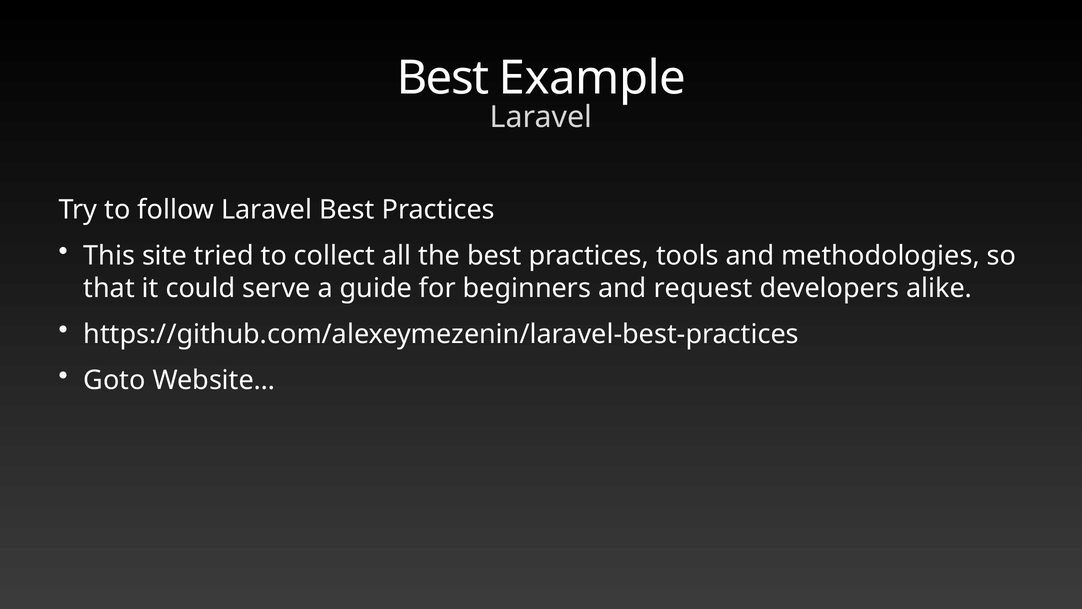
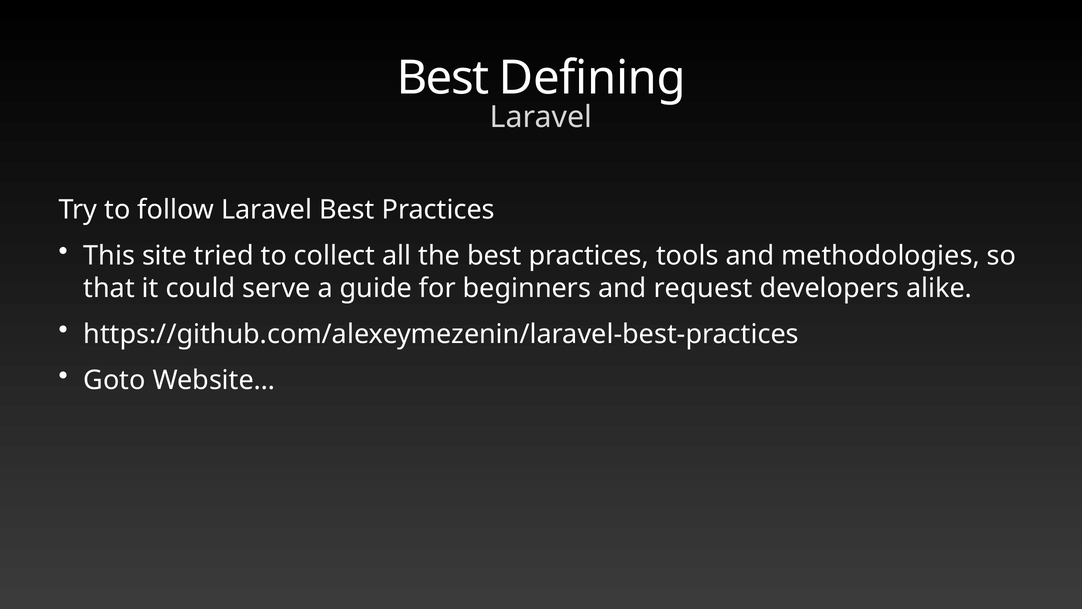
Example: Example -> Defining (592, 78)
